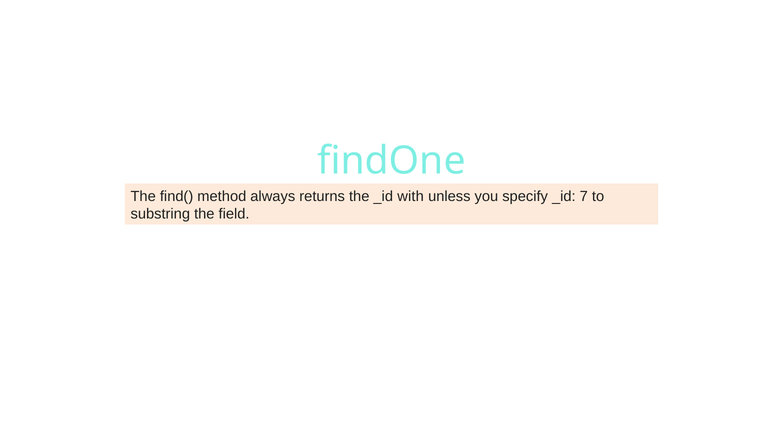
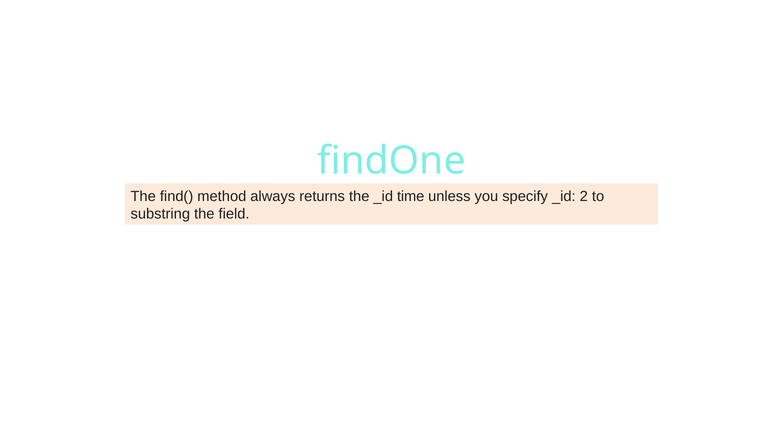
with: with -> time (411, 197)
7: 7 -> 2 (584, 197)
